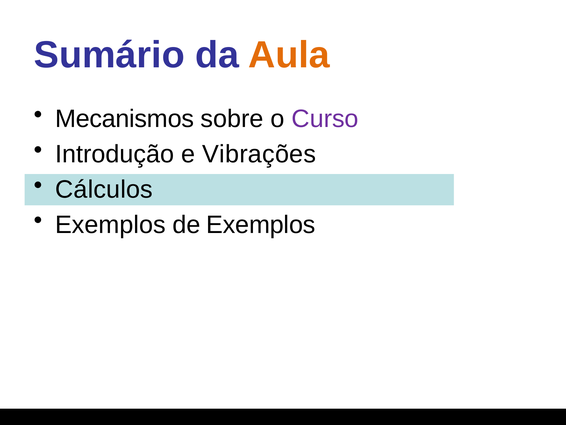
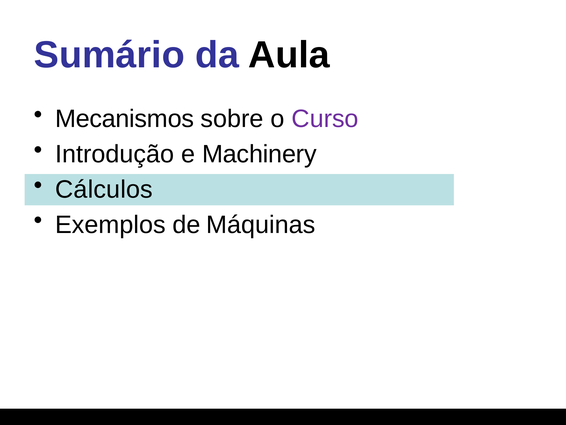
Aula colour: orange -> black (289, 55)
Vibrações: Vibrações -> Machinery (259, 154)
de Exemplos: Exemplos -> Máquinas (261, 224)
